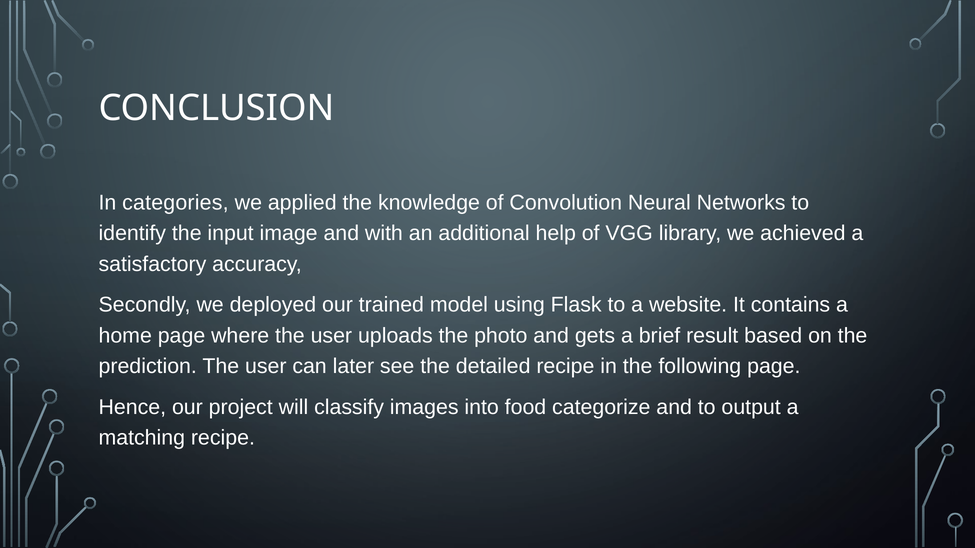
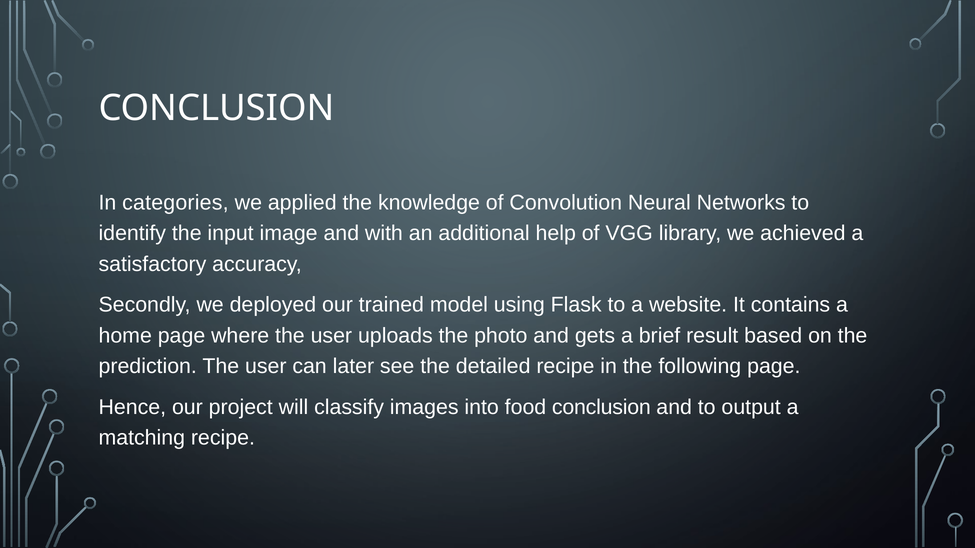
food categorize: categorize -> conclusion (601, 407)
